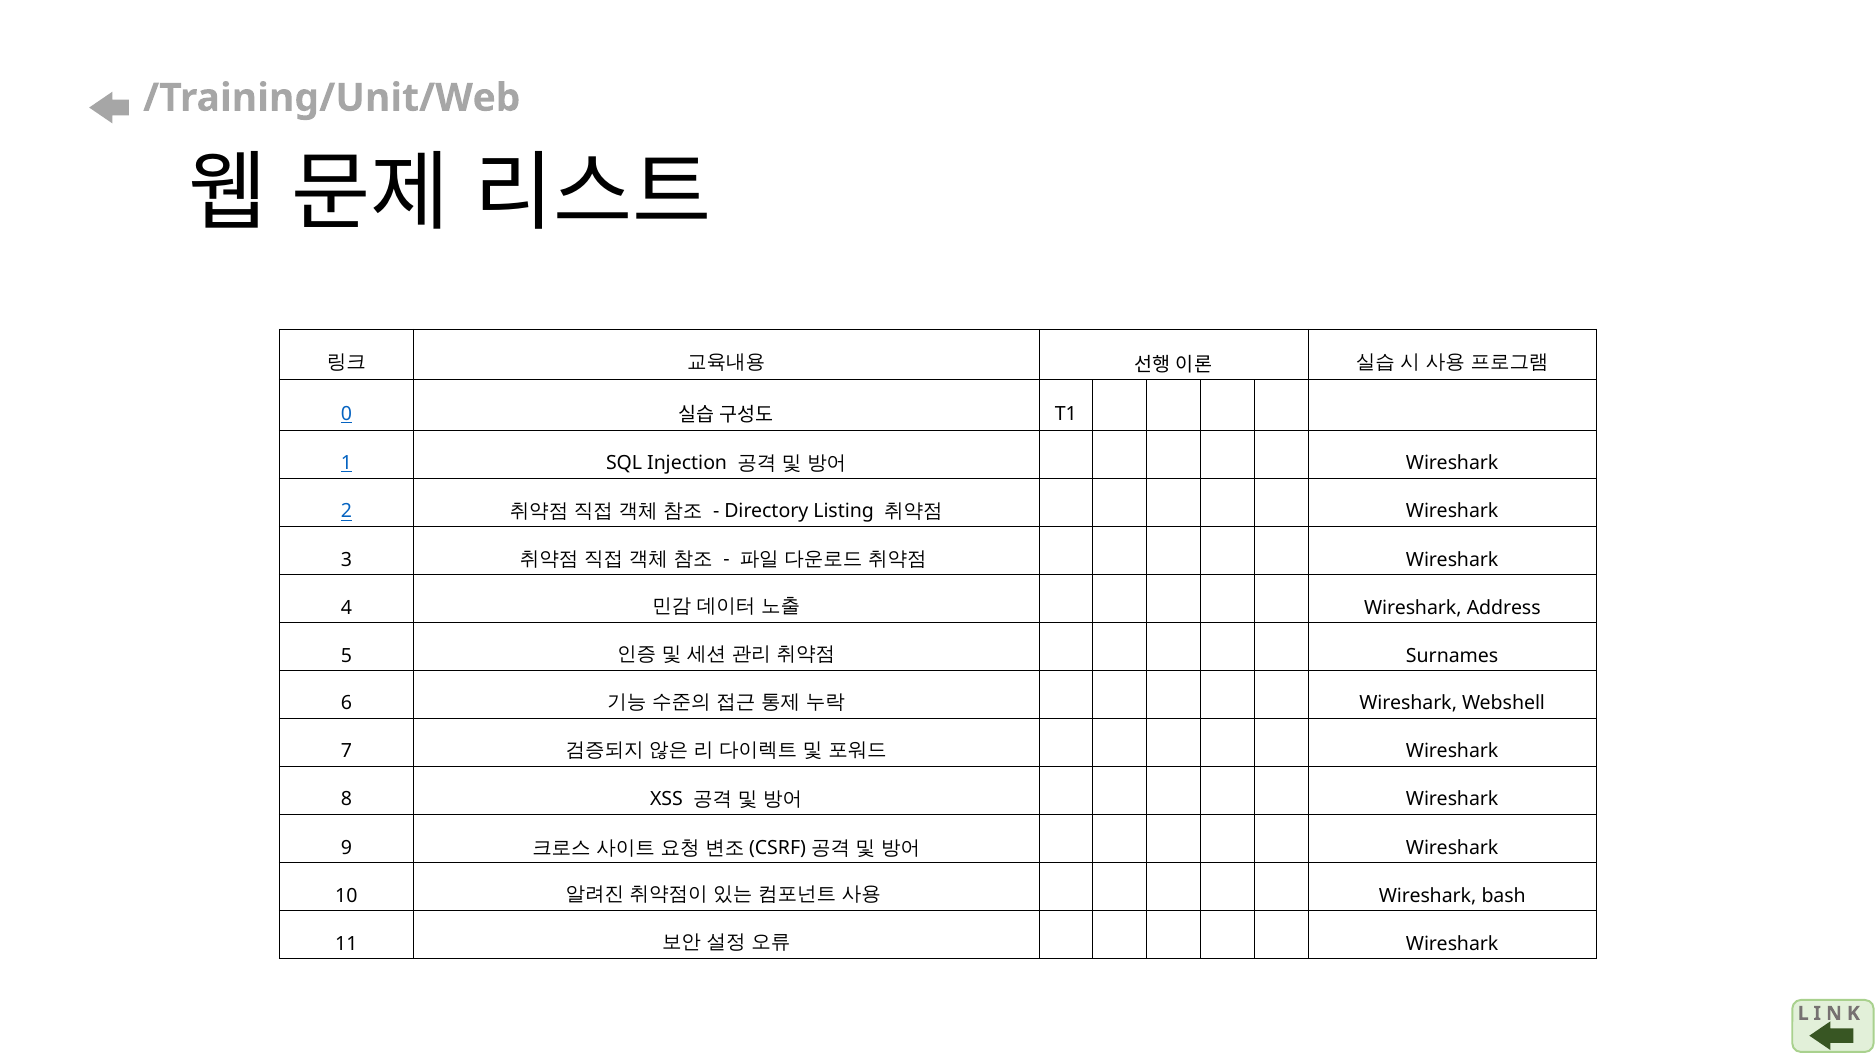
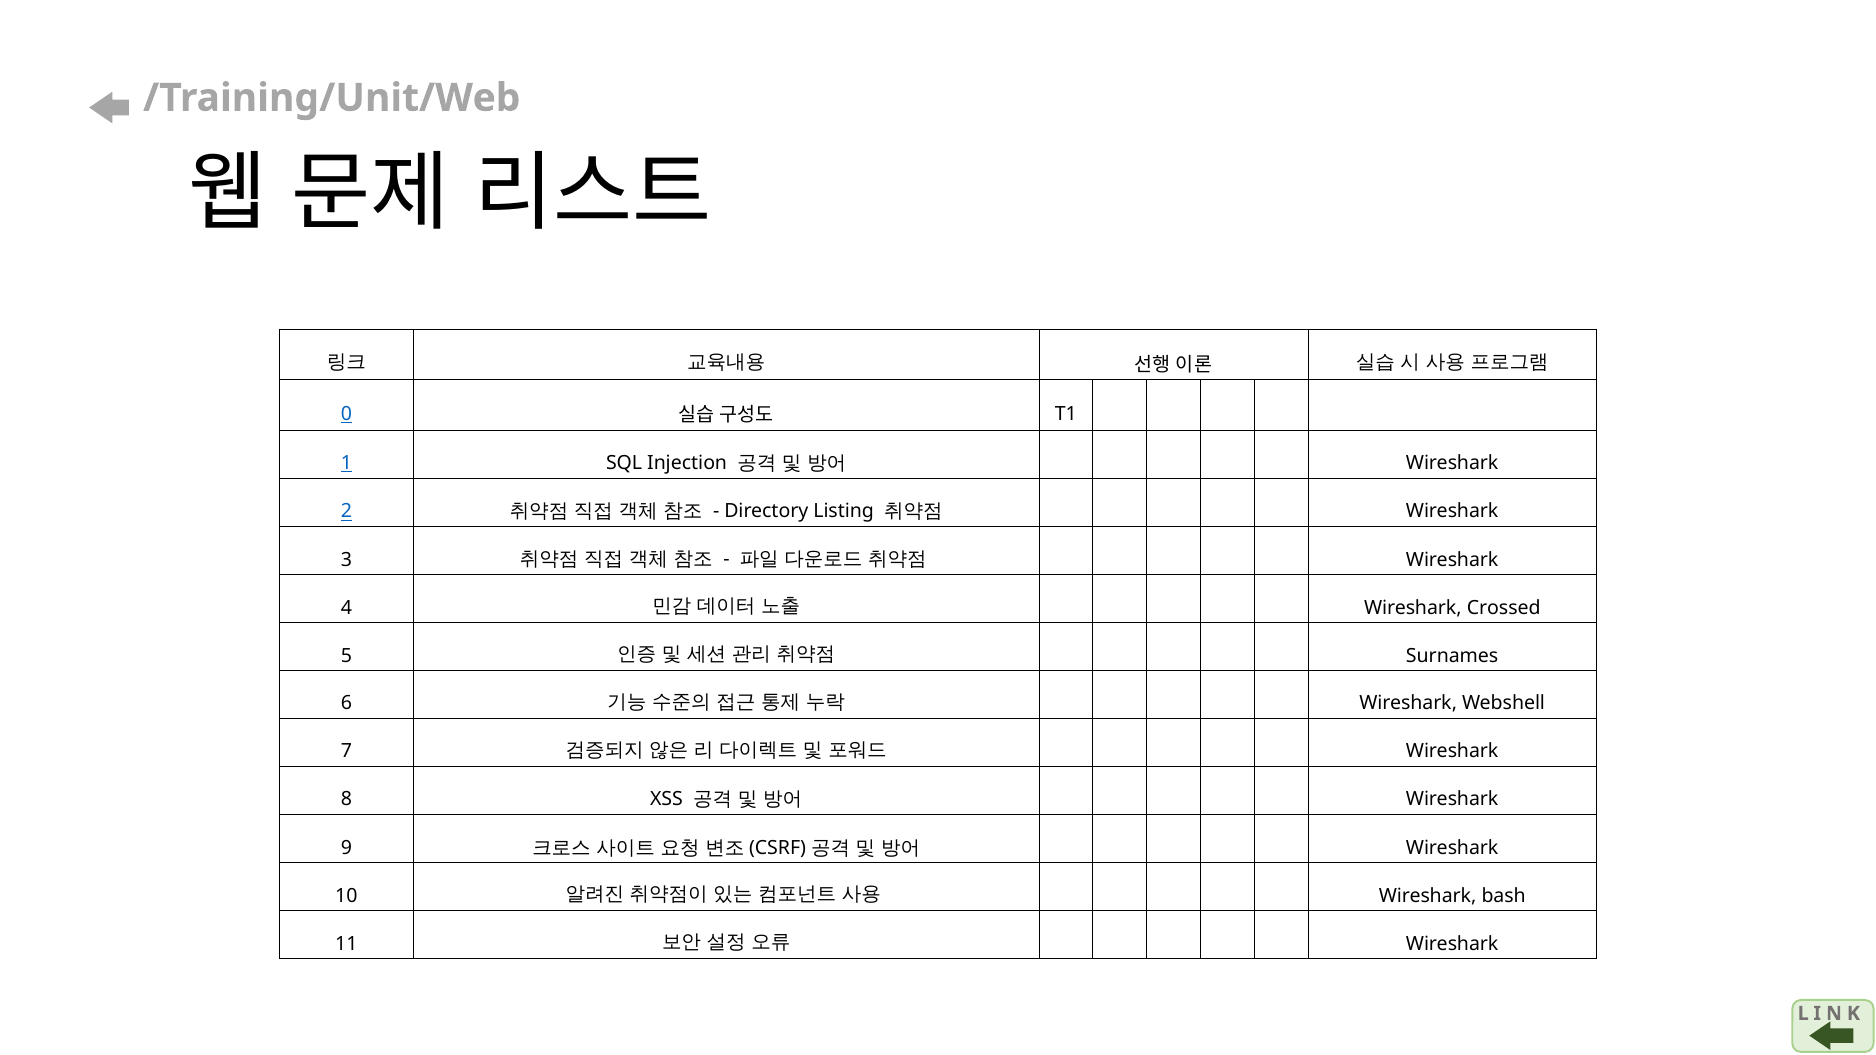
Address: Address -> Crossed (1504, 608)
